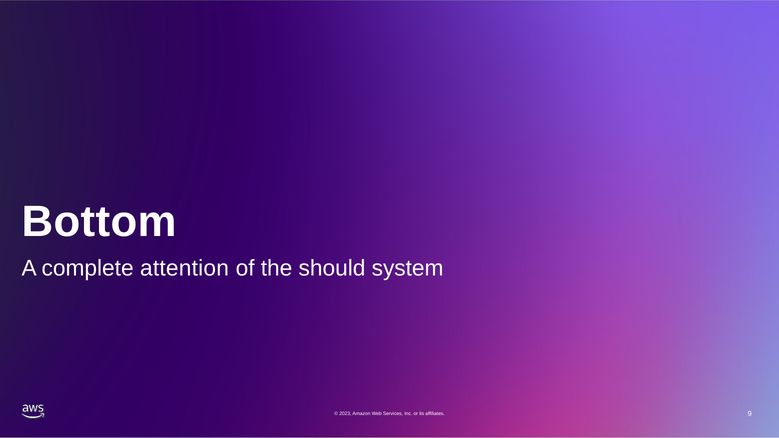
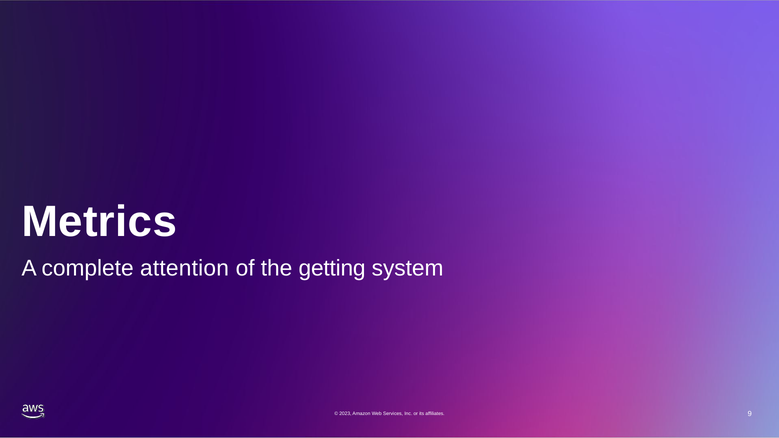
Bottom: Bottom -> Metrics (99, 222)
should: should -> getting (332, 268)
